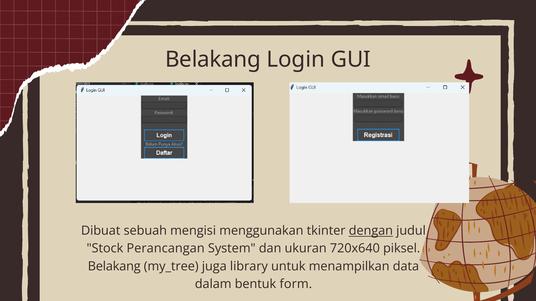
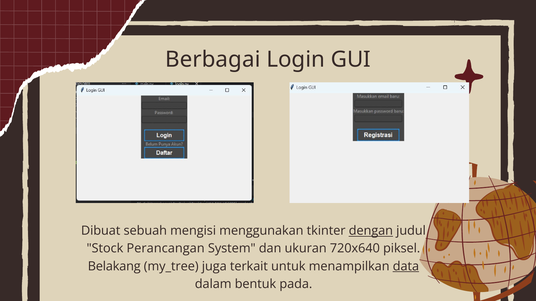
Belakang: Belakang -> Berbagai (213, 60)
library: library -> terkait (249, 267)
data underline: none -> present (406, 267)
form: form -> pada (296, 284)
